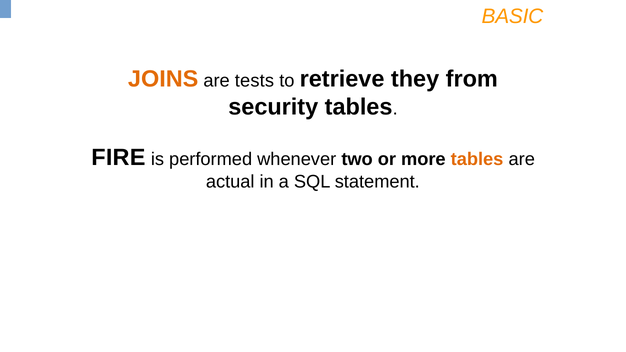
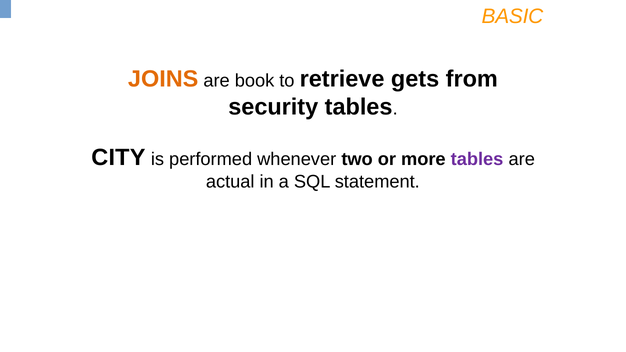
tests: tests -> book (255, 81)
they: they -> gets (415, 79)
FIRE: FIRE -> CITY (118, 157)
tables colour: orange -> purple (477, 159)
